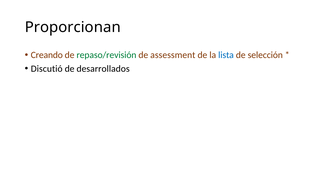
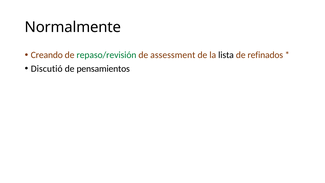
Proporcionan: Proporcionan -> Normalmente (73, 27)
lista colour: blue -> black (226, 55)
selección: selección -> refinados (265, 55)
desarrollados: desarrollados -> pensamientos (103, 69)
